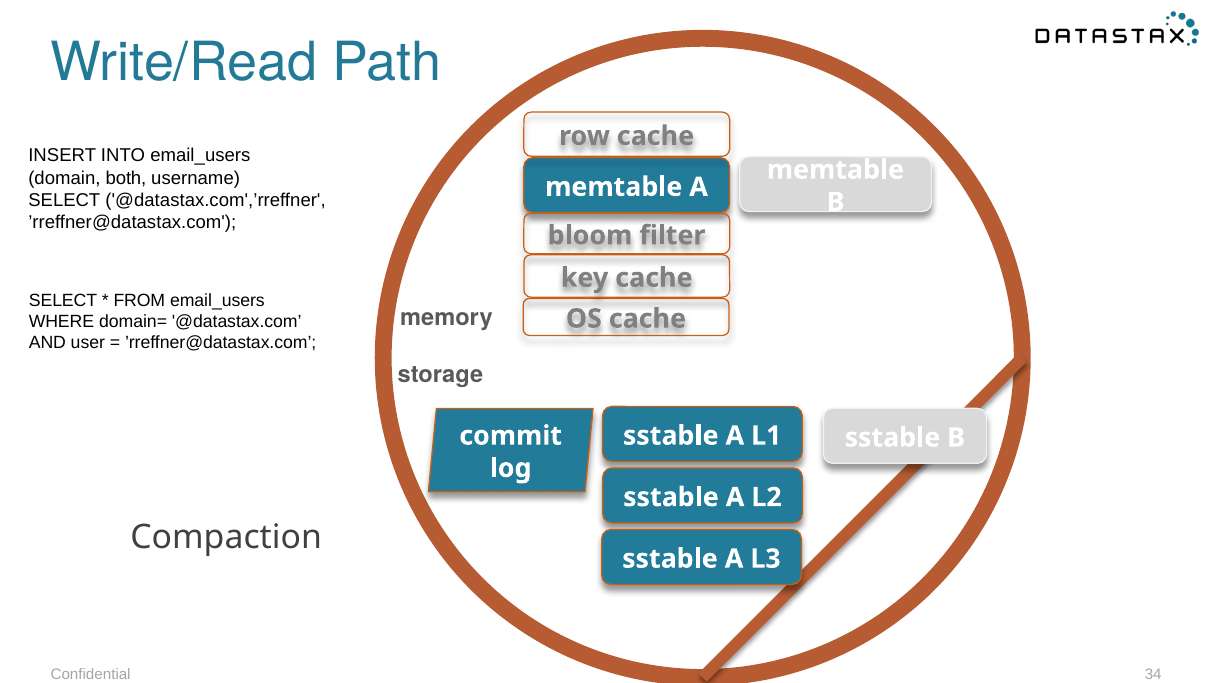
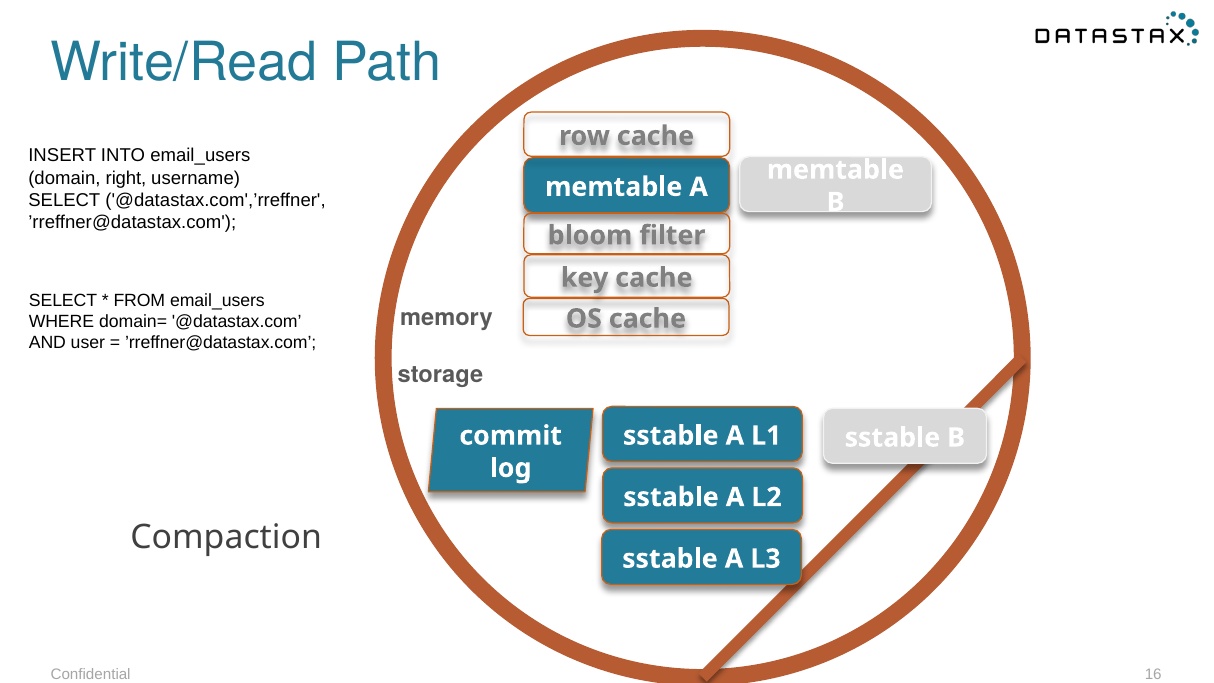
both: both -> right (126, 178)
34: 34 -> 16 (1153, 674)
